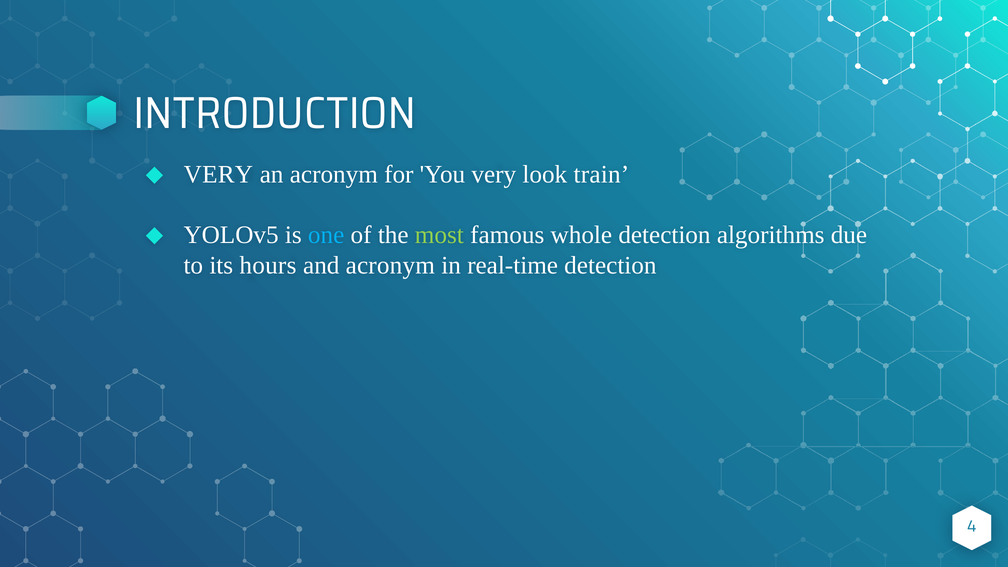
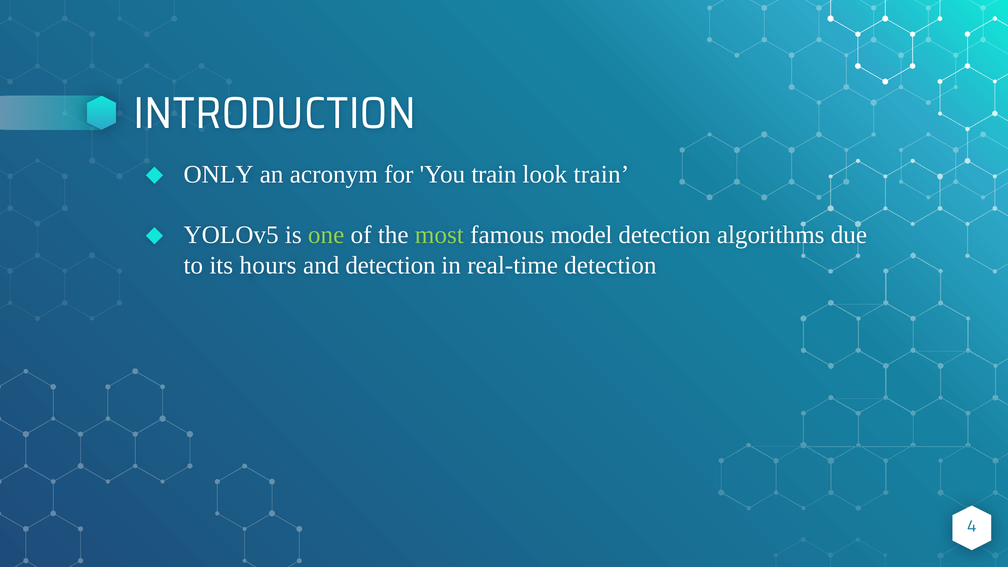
VERY: VERY -> ONLY (219, 175)
You very: very -> train (494, 175)
one colour: light blue -> light green (326, 235)
whole: whole -> model (581, 235)
and acronym: acronym -> detection (390, 265)
